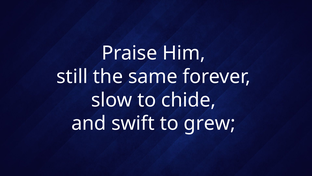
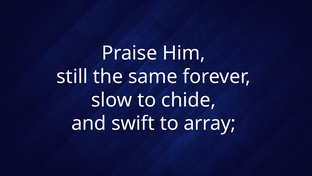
grew: grew -> array (210, 123)
